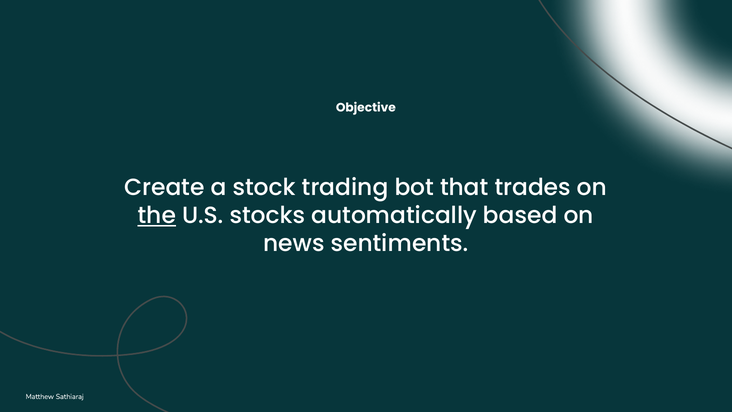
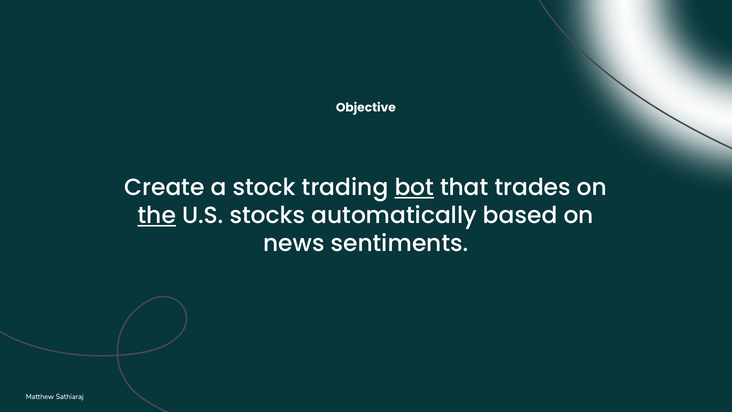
bot underline: none -> present (414, 187)
